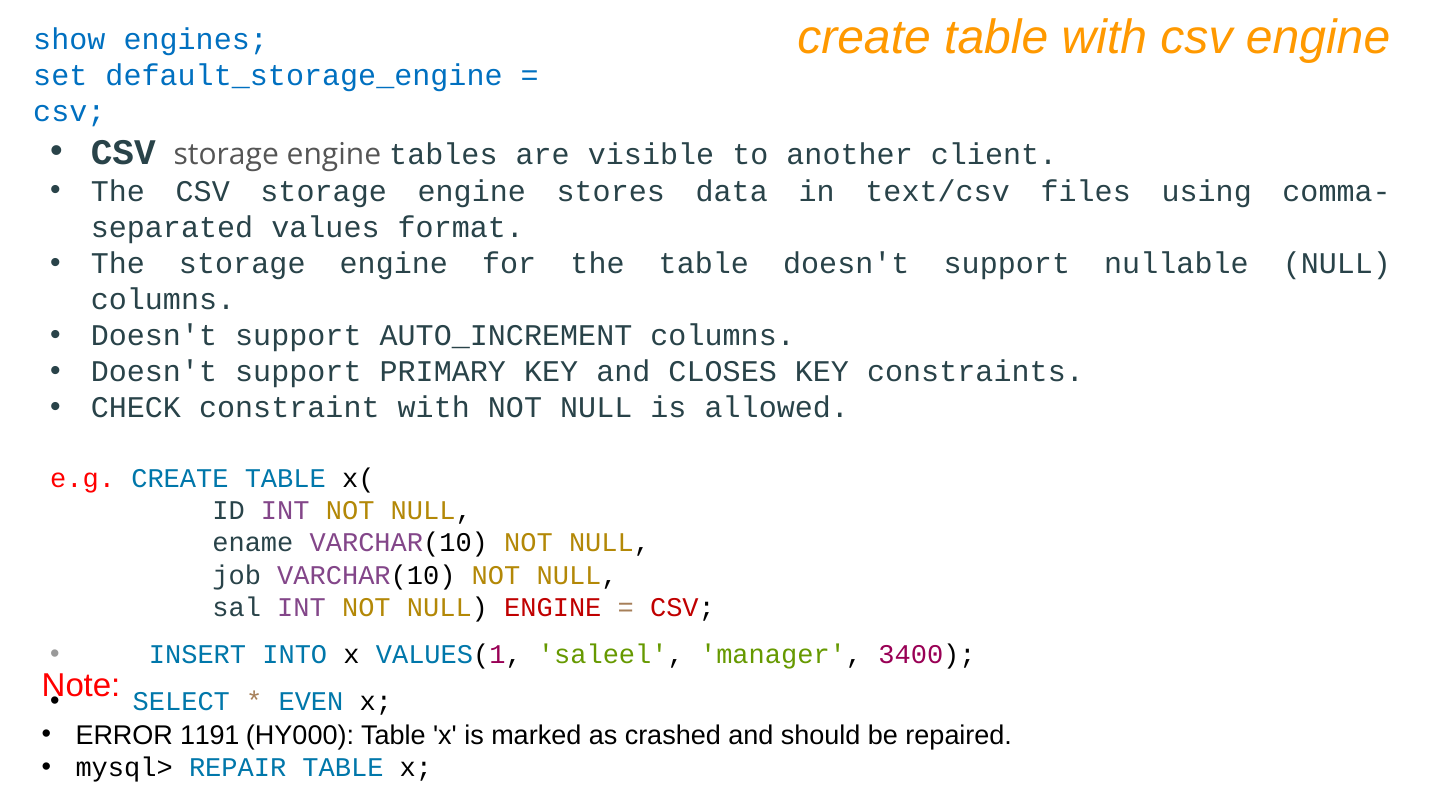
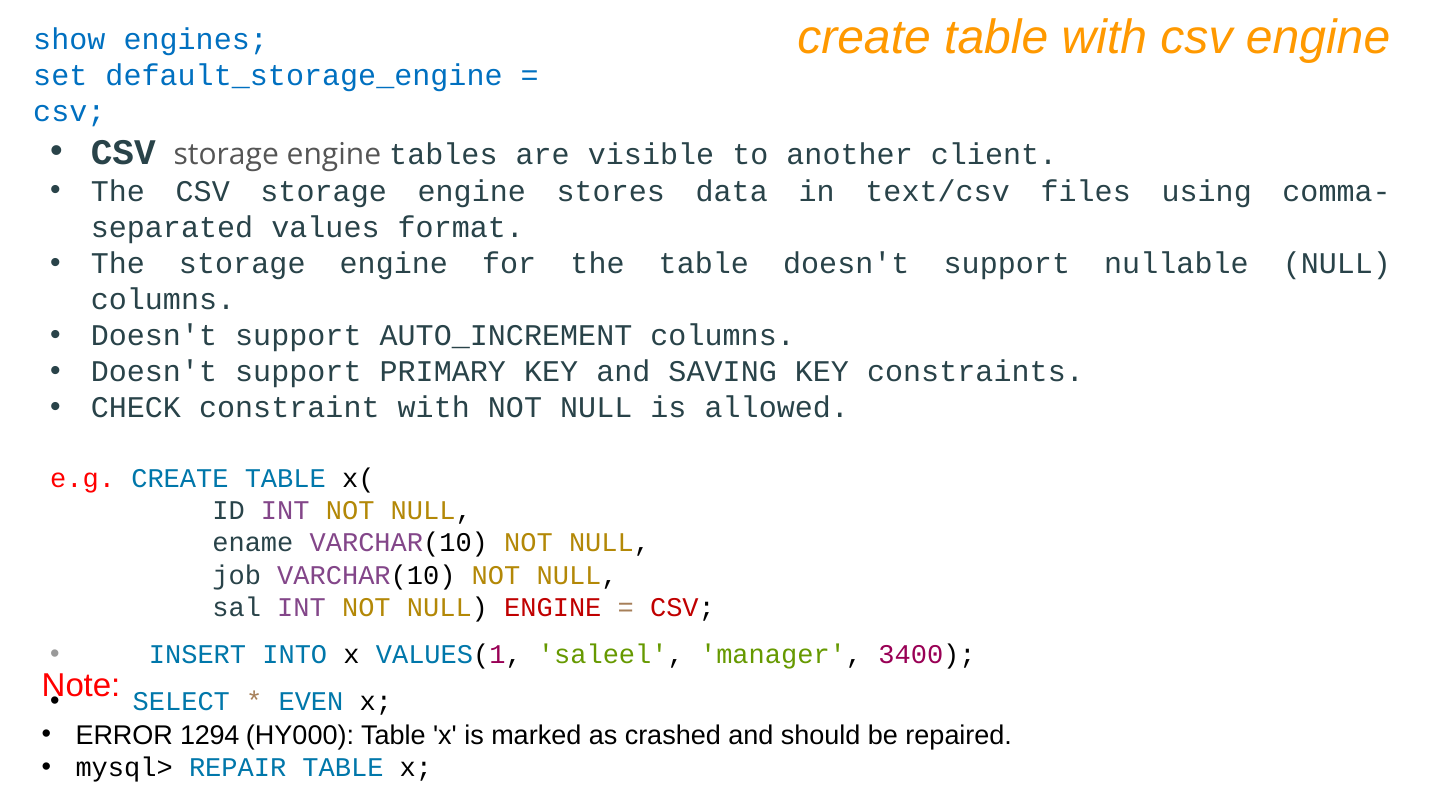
CLOSES: CLOSES -> SAVING (723, 372)
1191: 1191 -> 1294 (210, 735)
